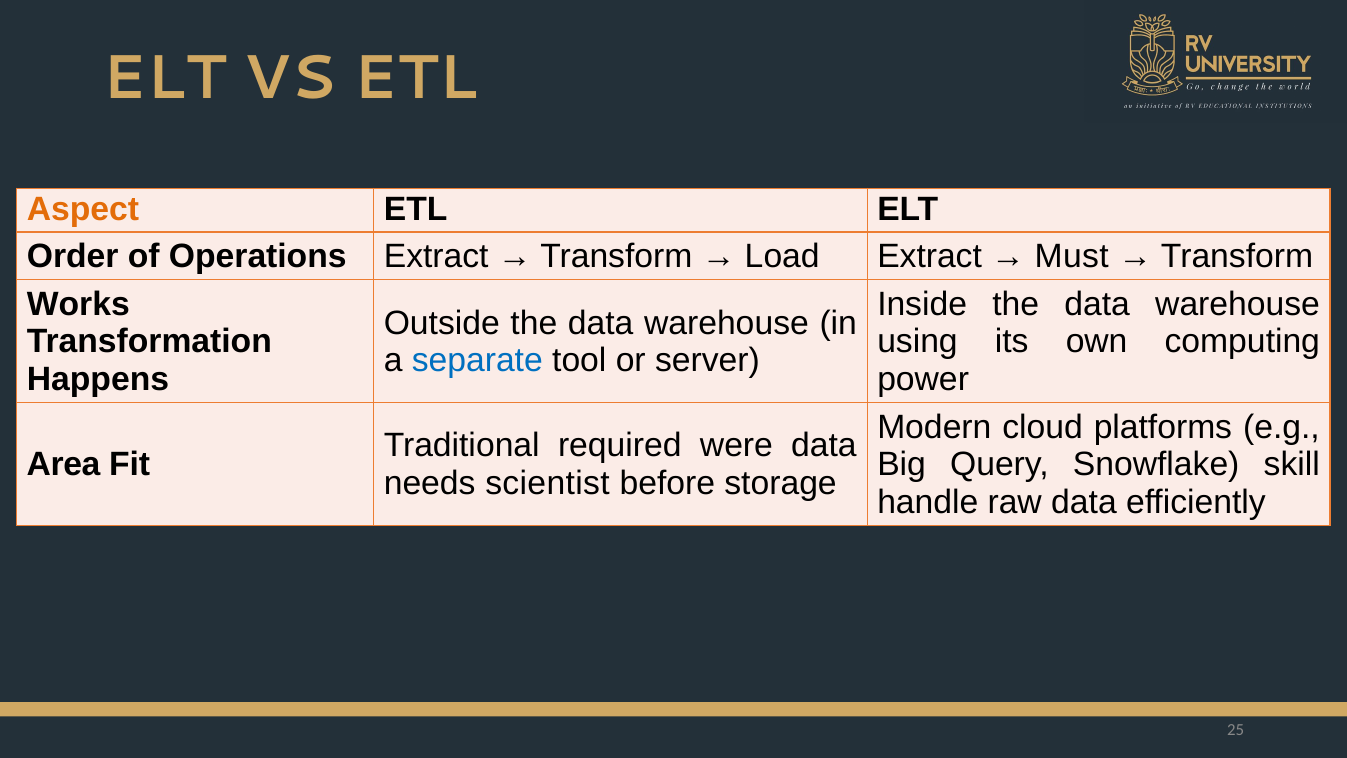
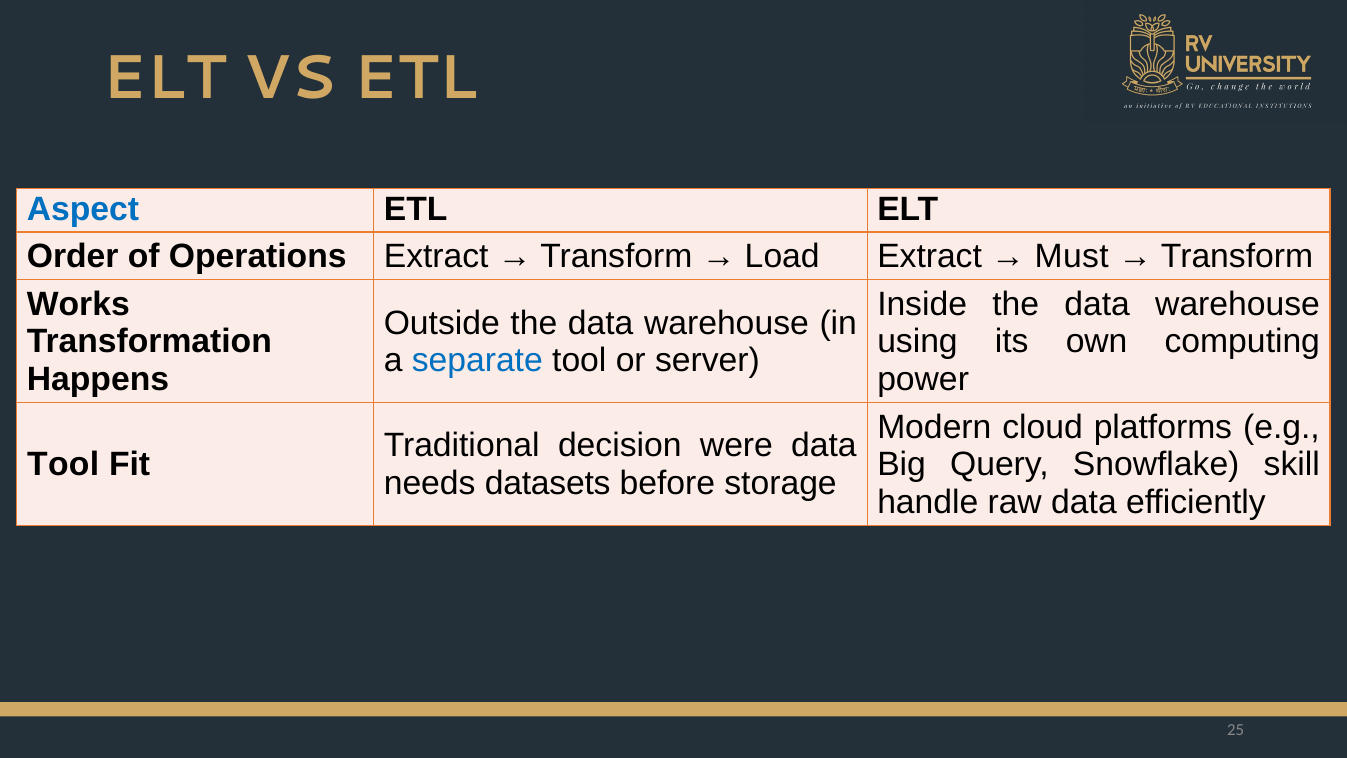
Aspect colour: orange -> blue (83, 209)
required: required -> decision (620, 446)
Area: Area -> Tool (63, 464)
scientist: scientist -> datasets (548, 483)
